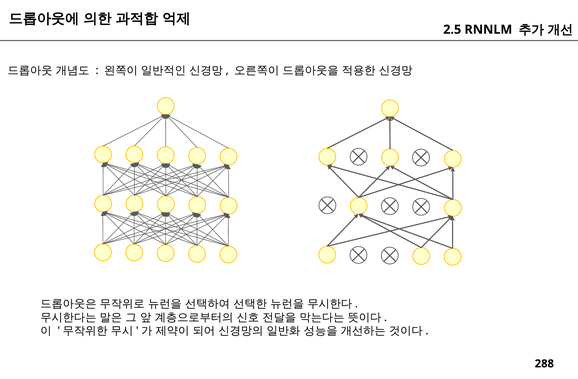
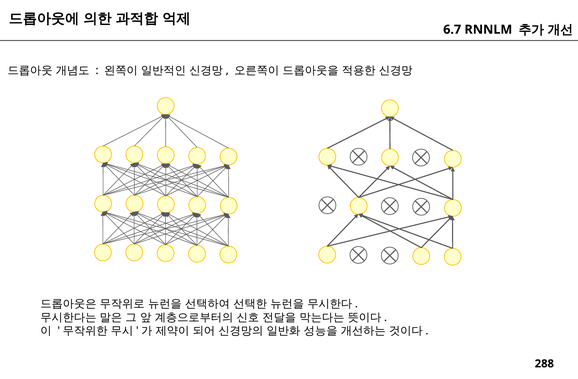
2.5: 2.5 -> 6.7 (452, 30)
